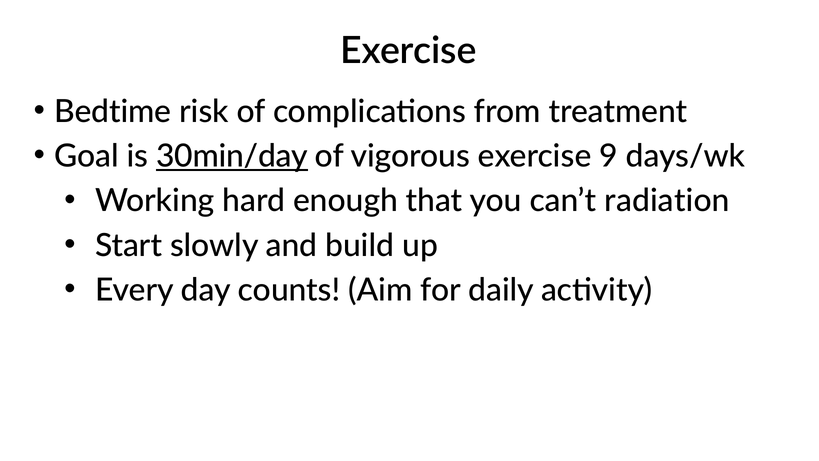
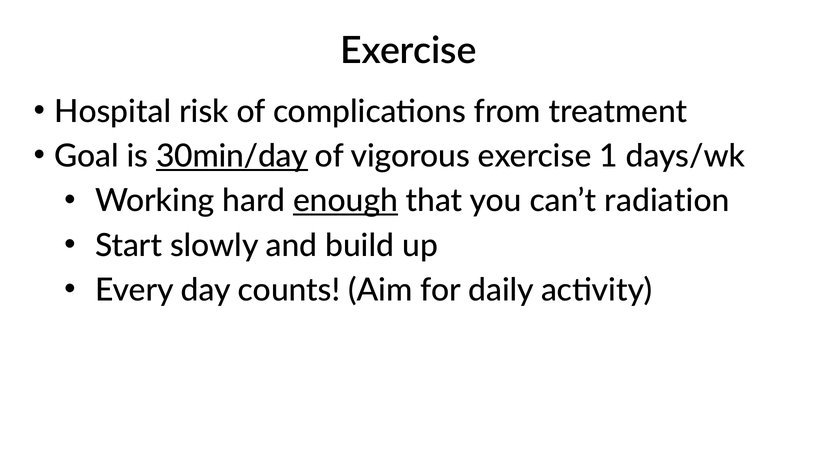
Bedtime: Bedtime -> Hospital (113, 111)
9: 9 -> 1 (609, 156)
enough underline: none -> present (346, 201)
